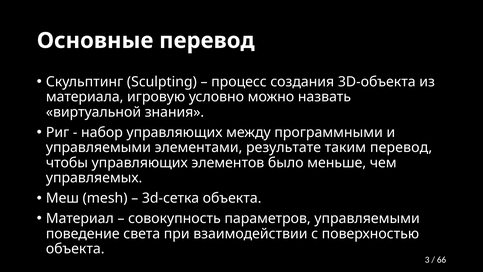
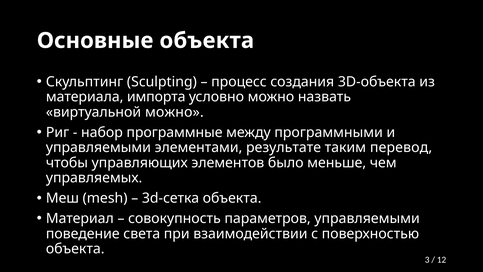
Основные перевод: перевод -> объекта (207, 41)
игровую: игровую -> импорта (156, 97)
виртуальной знания: знания -> можно (174, 112)
набор управляющих: управляющих -> программные (174, 132)
66: 66 -> 12 (442, 260)
